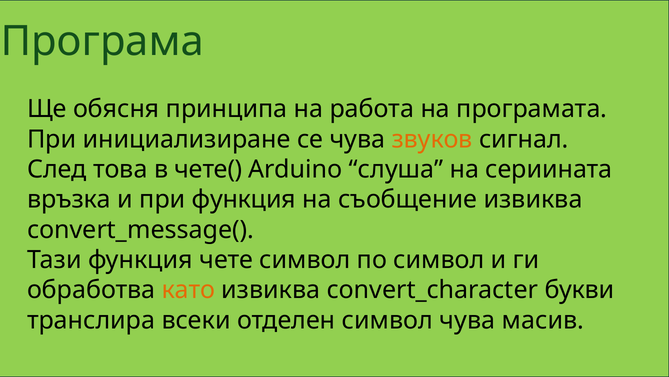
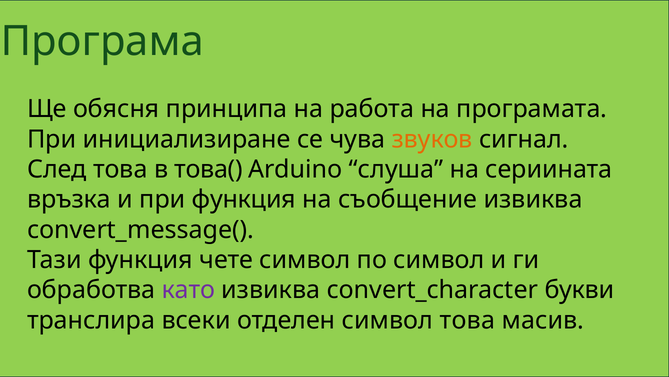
чете(: чете( -> това( (208, 169)
като colour: orange -> purple (188, 290)
символ чува: чува -> това (467, 320)
